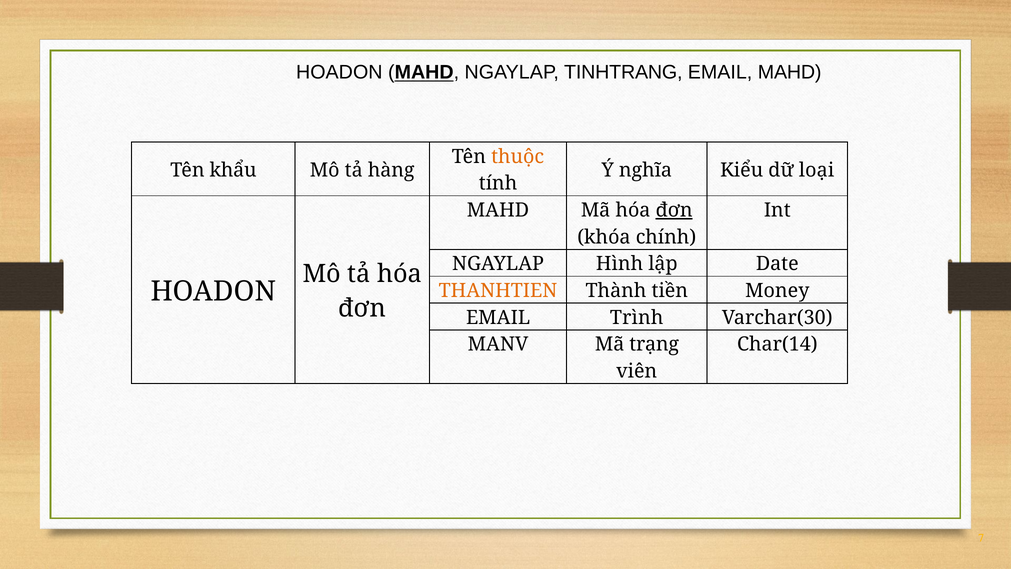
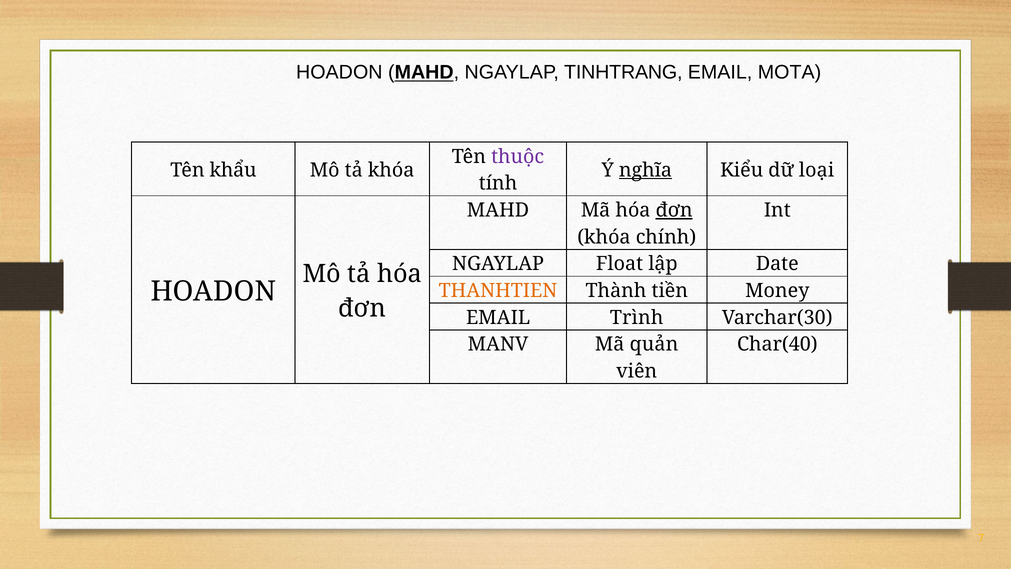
EMAIL MAHD: MAHD -> MOTA (790, 72)
thuộc colour: orange -> purple (518, 157)
tả hàng: hàng -> khóa (391, 170)
nghĩa underline: none -> present (645, 170)
Hình: Hình -> Float (620, 264)
trạng: trạng -> quản (654, 344)
Char(14: Char(14 -> Char(40 (777, 344)
